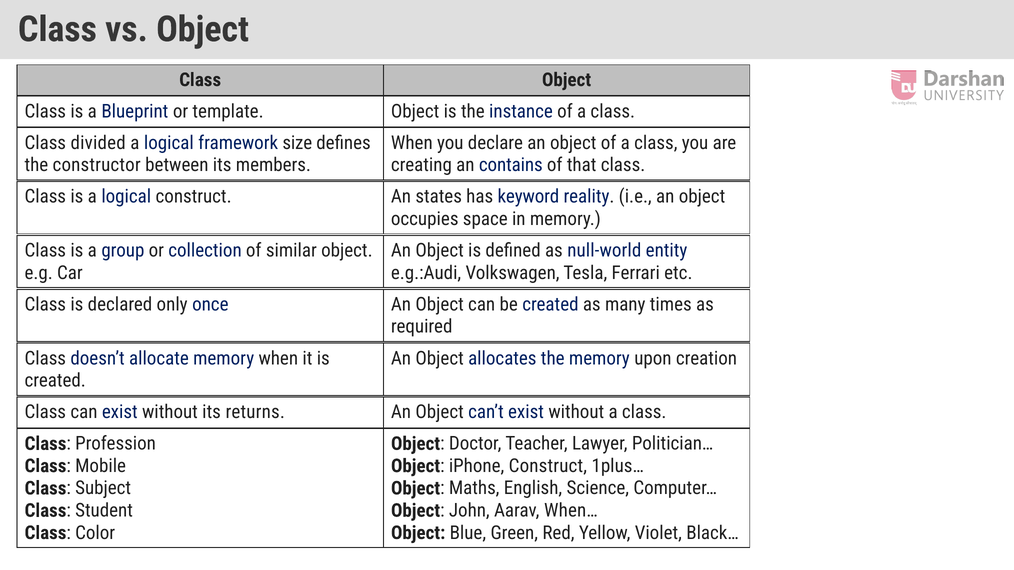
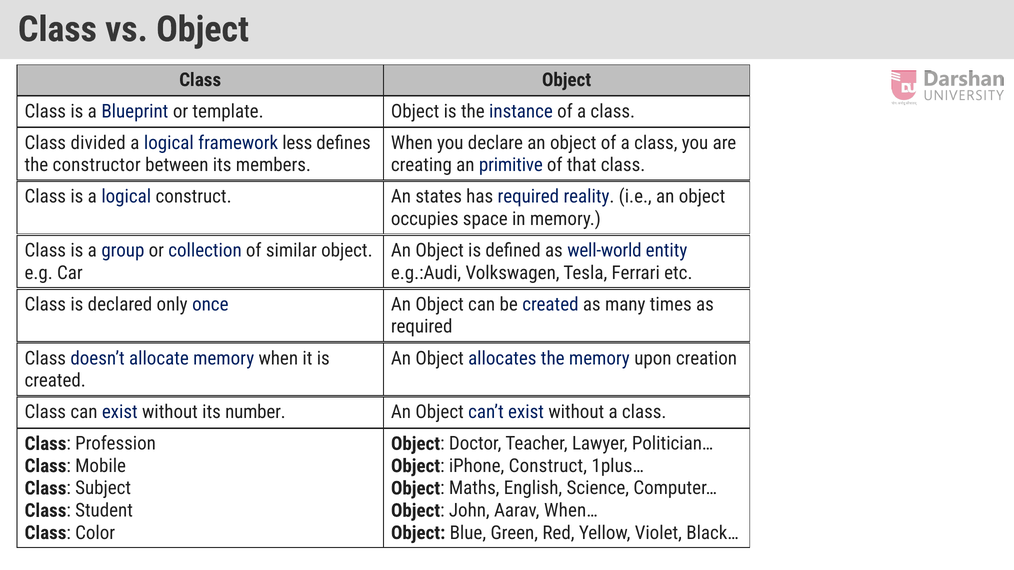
size: size -> less (297, 143)
contains: contains -> primitive (511, 165)
has keyword: keyword -> required (528, 197)
null-world: null-world -> well-world (604, 251)
returns: returns -> number (255, 412)
